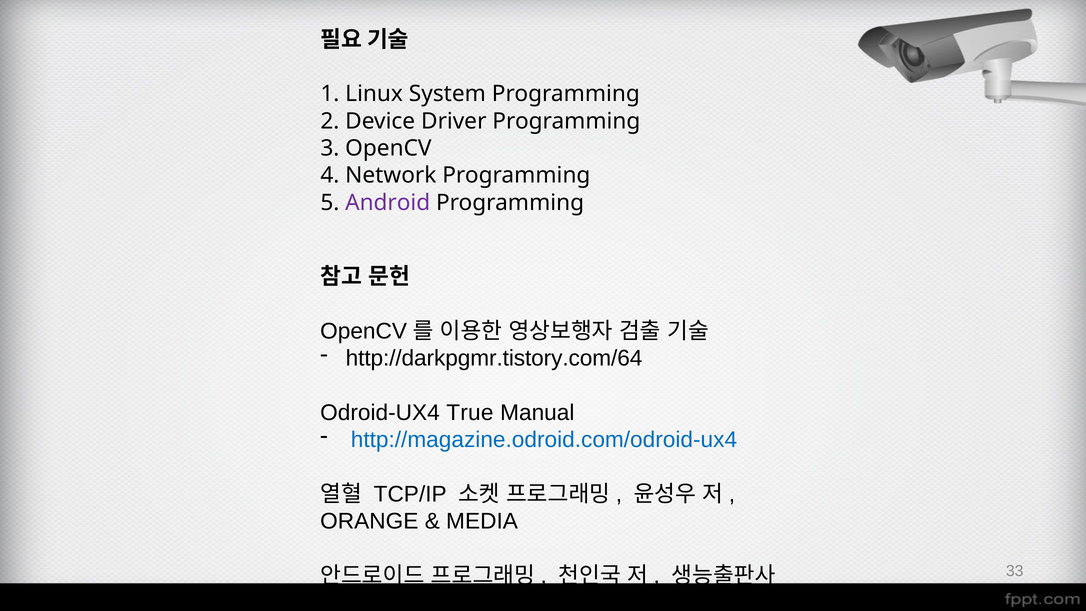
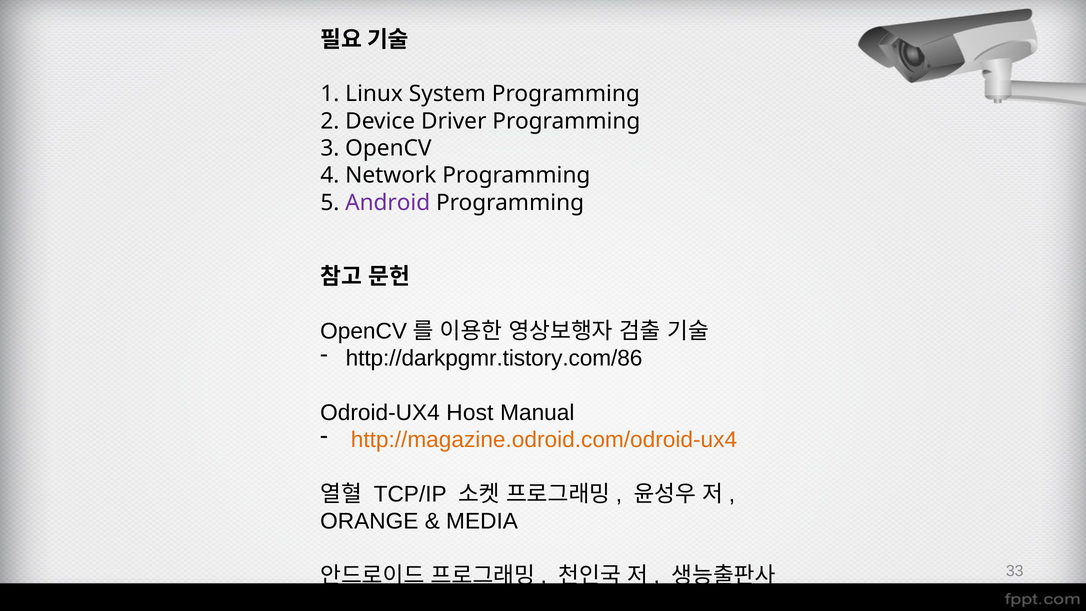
http://darkpgmr.tistory.com/64: http://darkpgmr.tistory.com/64 -> http://darkpgmr.tistory.com/86 (494, 358)
True: True -> Host (470, 412)
http://magazine.odroid.com/odroid-ux4 colour: blue -> orange (544, 440)
